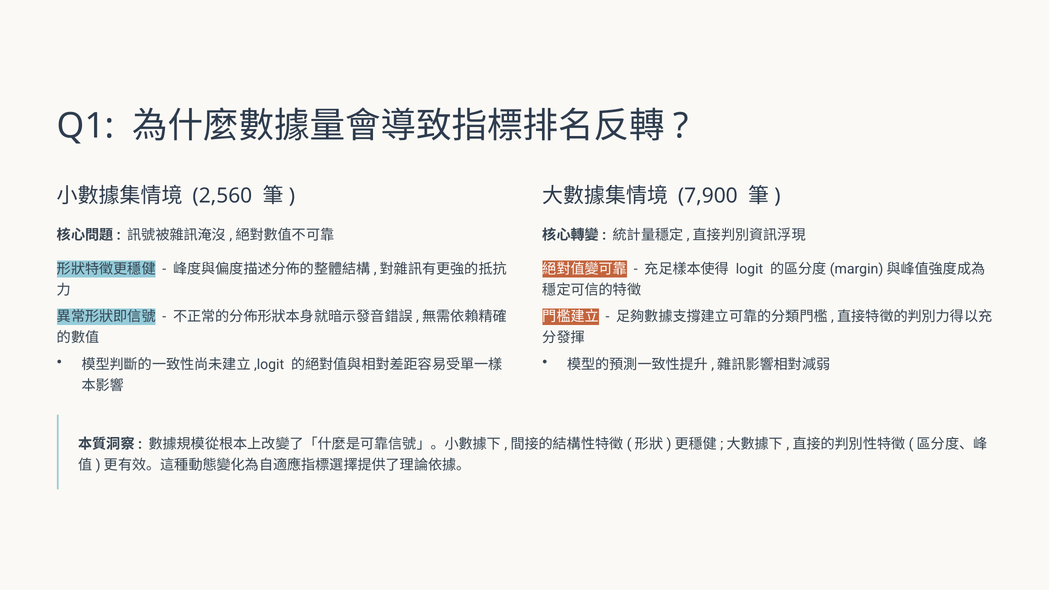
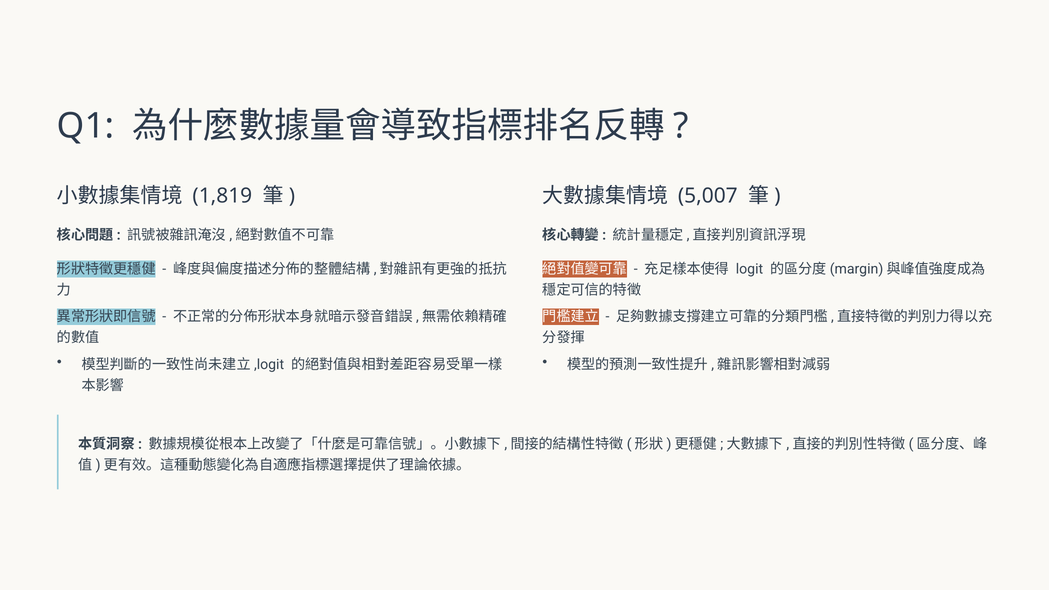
2,560: 2,560 -> 1,819 (222, 196)
7,900: 7,900 -> 5,007 (708, 196)
